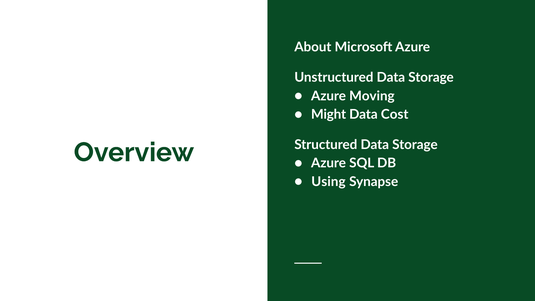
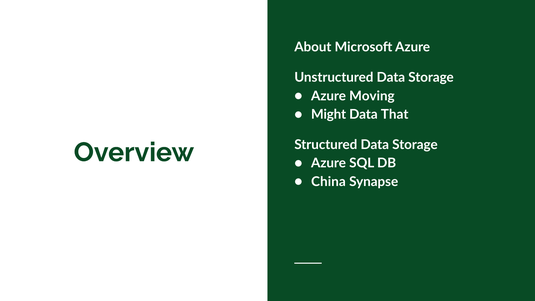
Cost: Cost -> That (395, 114)
Using: Using -> China (328, 182)
